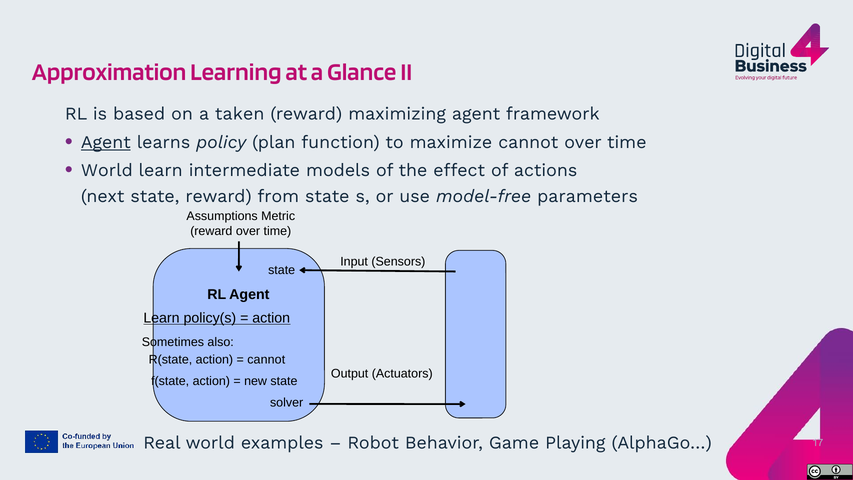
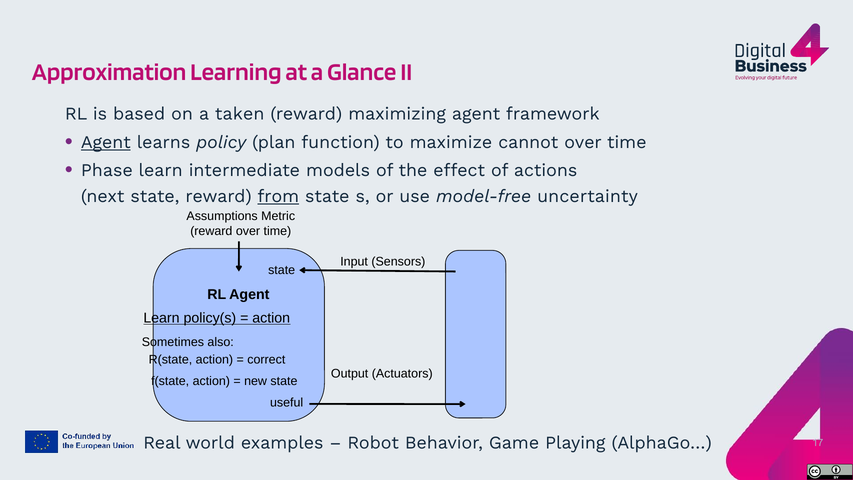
World: World -> Phase (107, 171)
from underline: none -> present (278, 196)
parameters: parameters -> uncertainty (587, 196)
cannot: cannot -> correct (266, 359)
solver: solver -> useful (287, 402)
